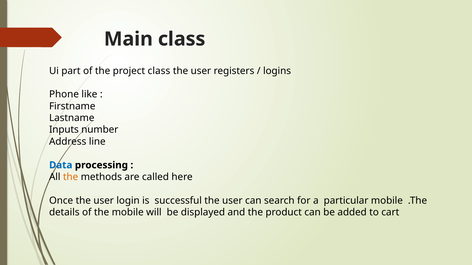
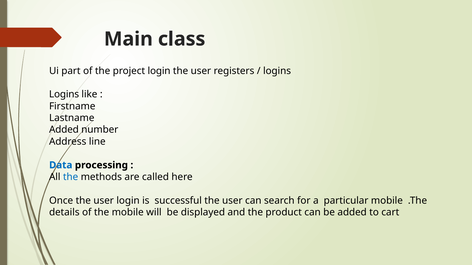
project class: class -> login (159, 71)
Phone: Phone -> Logins (64, 95)
Inputs: Inputs -> Added (64, 130)
the colour: orange -> blue (71, 177)
